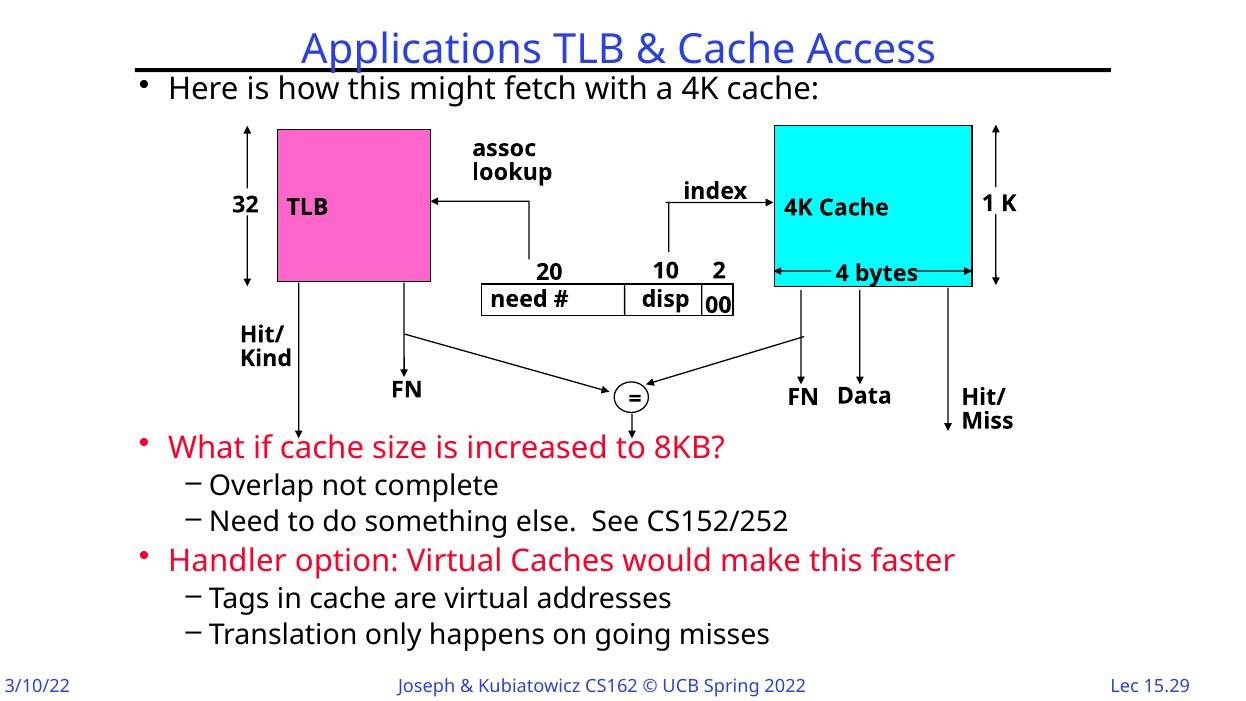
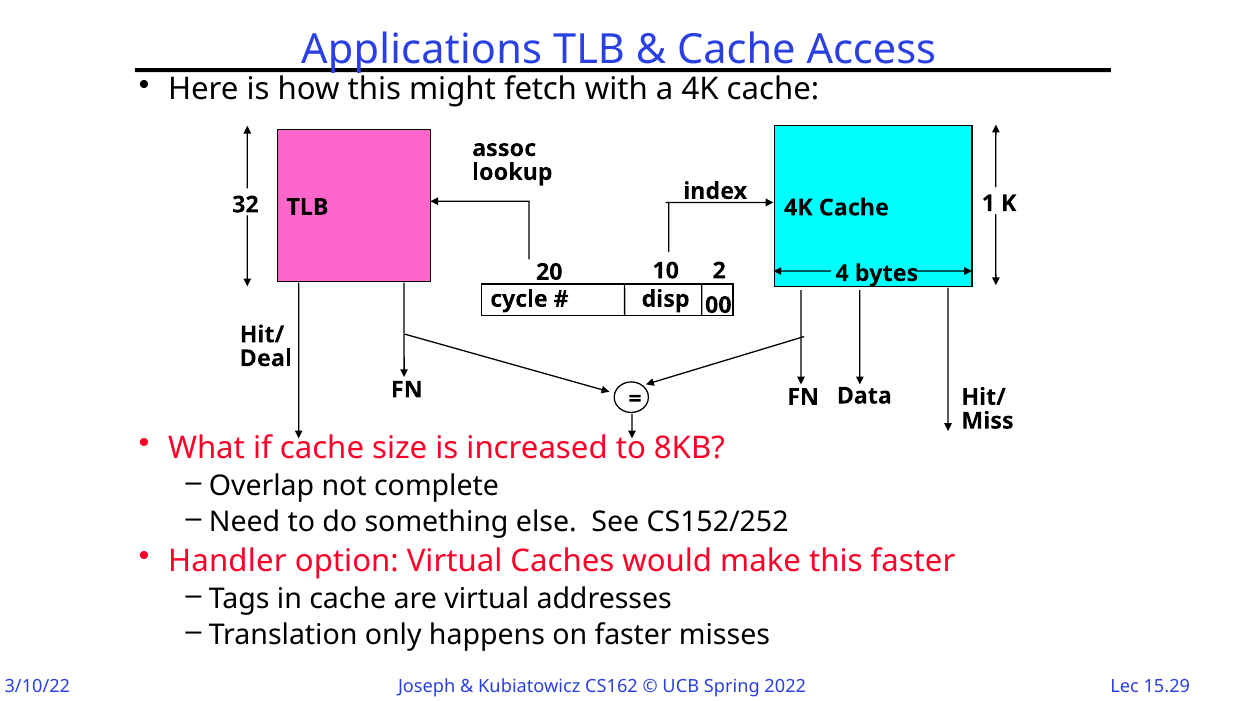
need: need -> cycle (519, 299)
Kind: Kind -> Deal (266, 358)
on going: going -> faster (633, 635)
